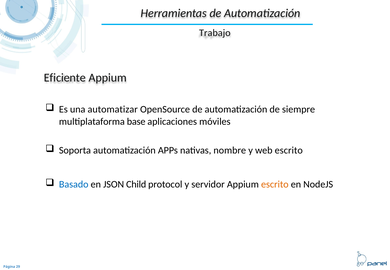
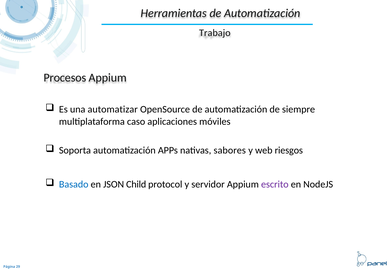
Eficiente: Eficiente -> Procesos (65, 78)
base: base -> caso (136, 121)
nombre: nombre -> sabores (230, 150)
web escrito: escrito -> riesgos (289, 150)
escrito colour: orange -> purple (275, 184)
